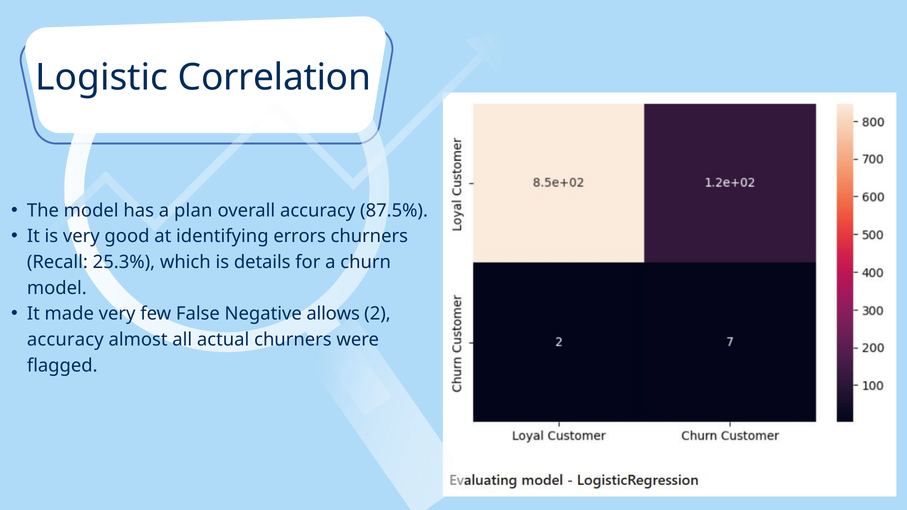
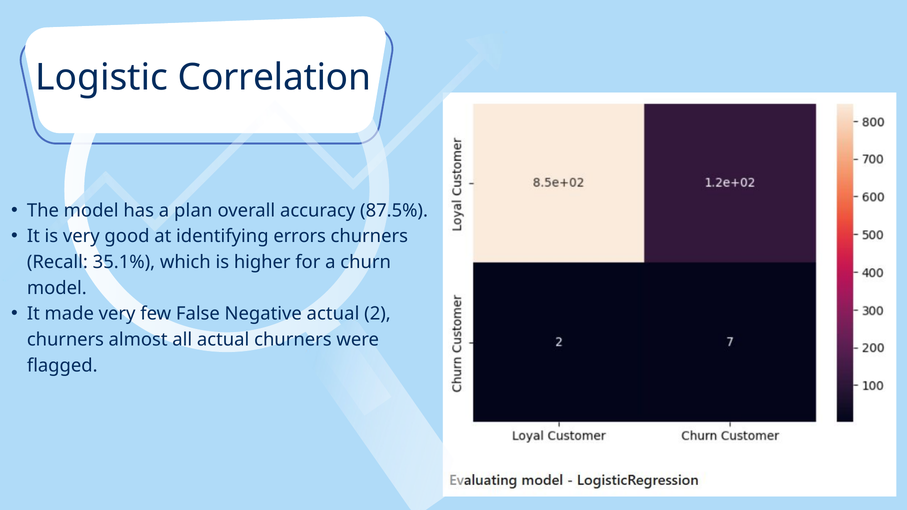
25.3%: 25.3% -> 35.1% (124, 262)
details: details -> higher (262, 262)
Negative allows: allows -> actual (333, 314)
accuracy: accuracy -> churners (65, 340)
